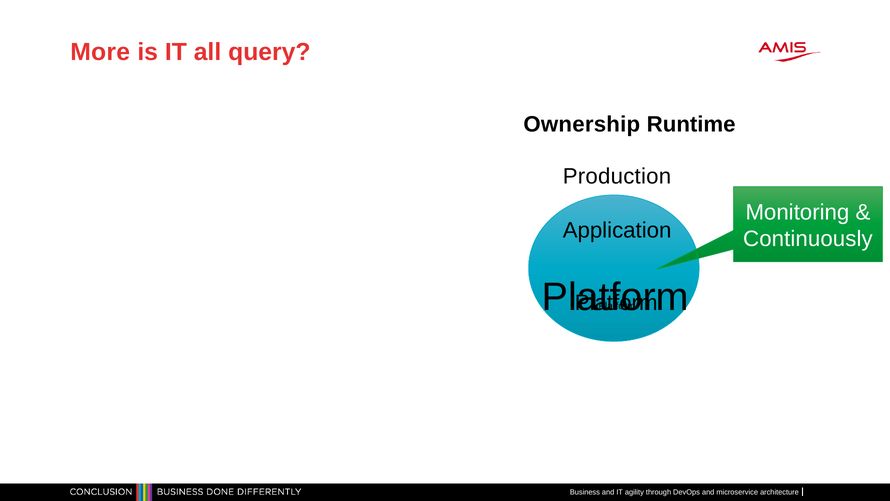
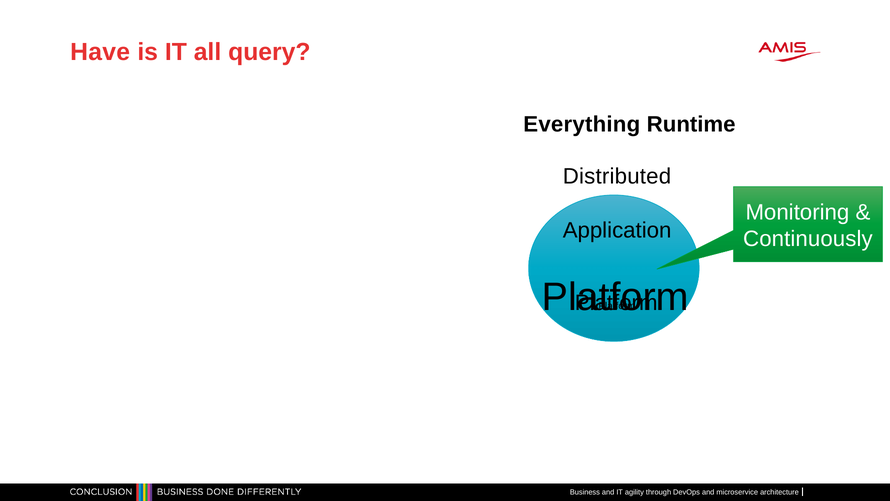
More: More -> Have (100, 52)
Ownership: Ownership -> Everything (582, 124)
Production: Production -> Distributed (617, 176)
